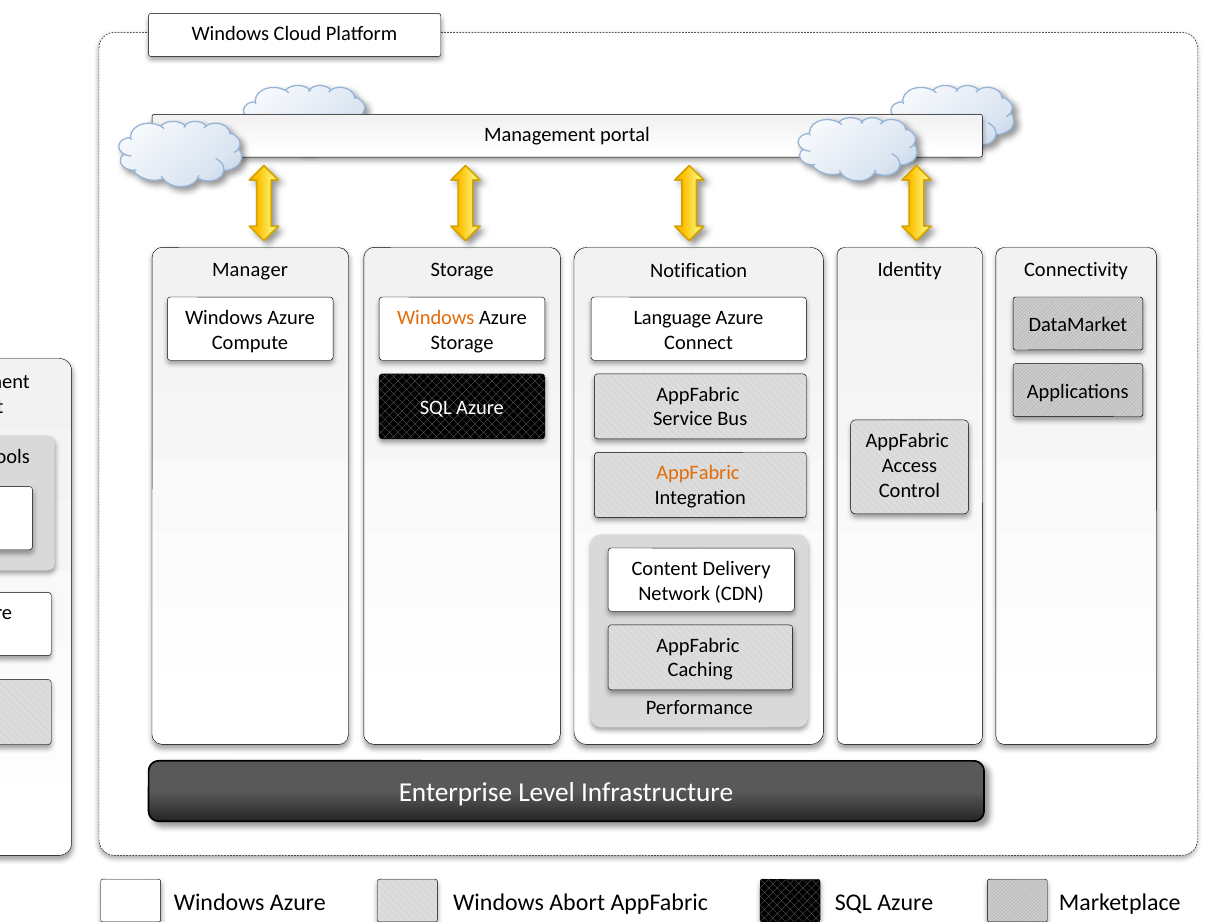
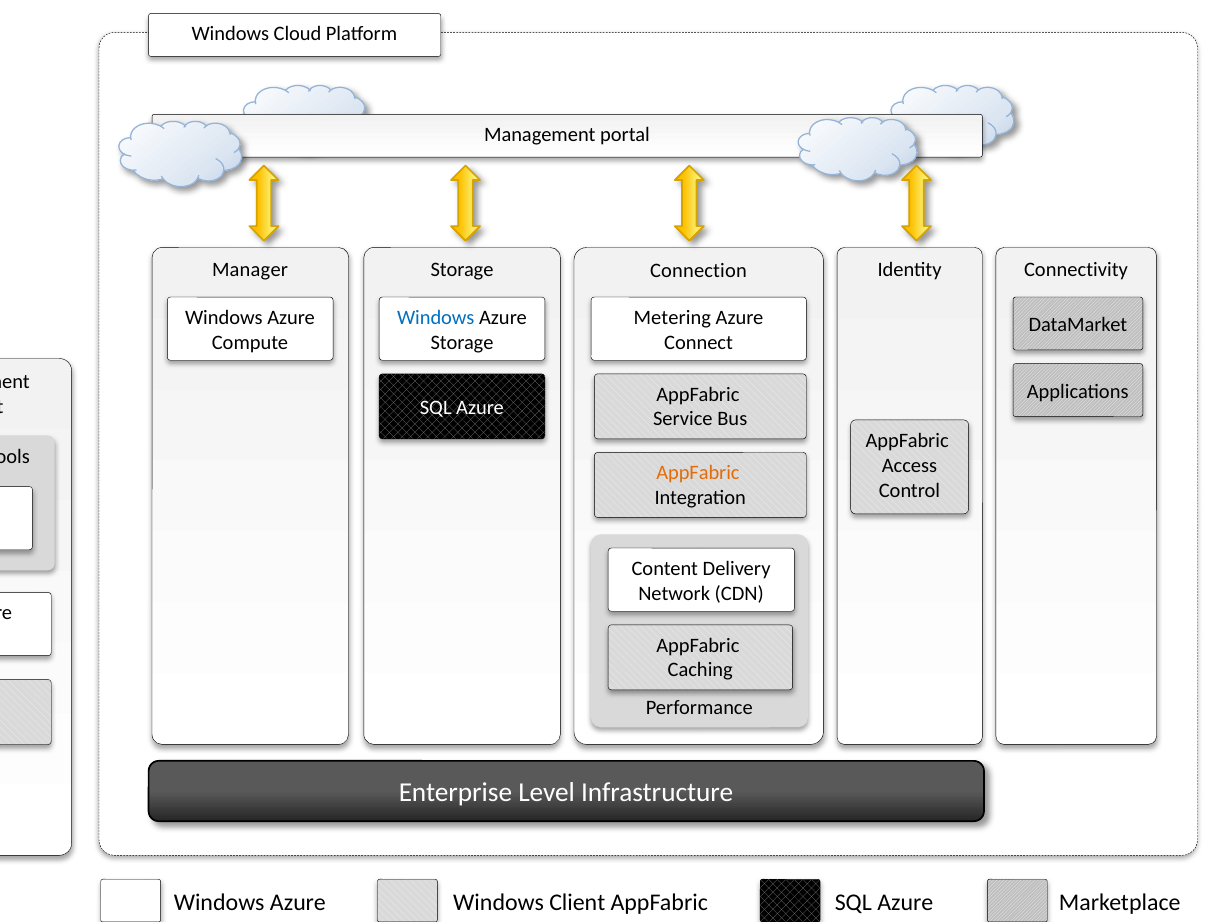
Notification: Notification -> Connection (698, 271)
Windows colour: orange -> blue (436, 318)
Language: Language -> Metering (672, 318)
Abort: Abort -> Client (577, 903)
